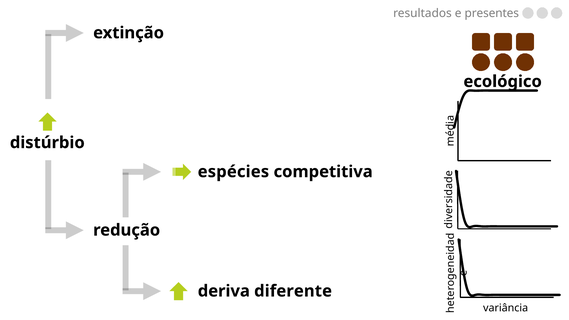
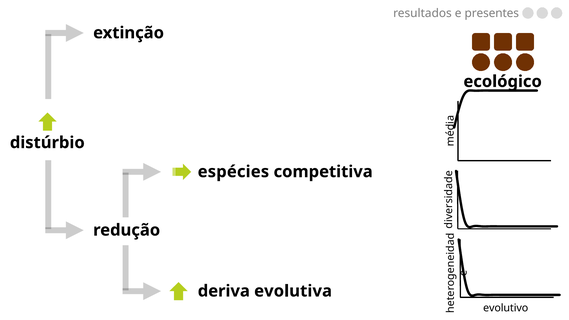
diferente: diferente -> evolutiva (293, 291)
variância: variância -> evolutivo (506, 308)
